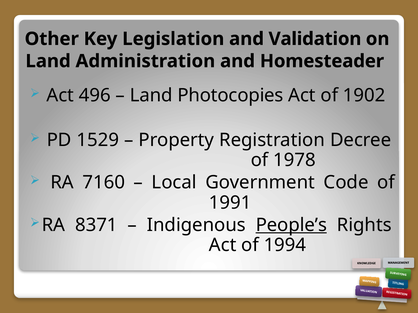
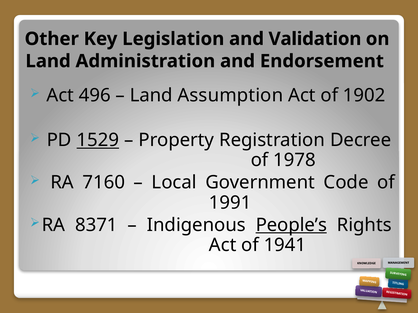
Homesteader: Homesteader -> Endorsement (322, 61)
Photocopies: Photocopies -> Assumption (230, 96)
1529 underline: none -> present (98, 140)
1994: 1994 -> 1941 (285, 245)
